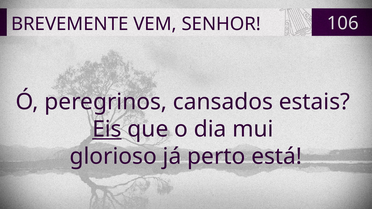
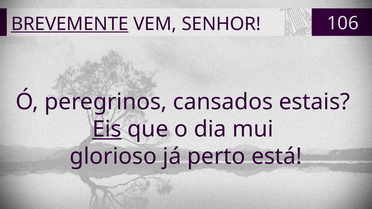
BREVEMENTE underline: none -> present (70, 24)
